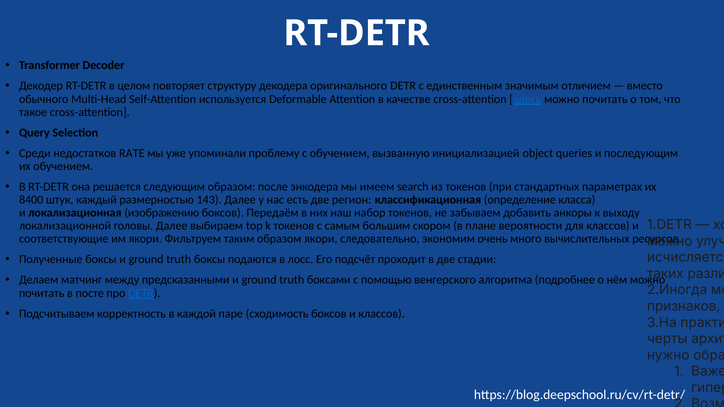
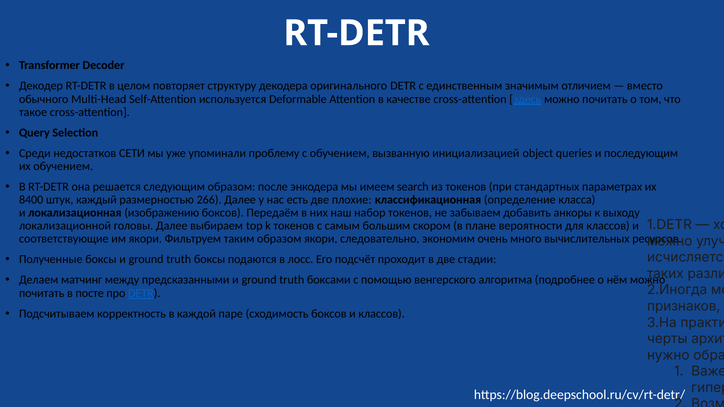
RATE: RATE -> СЕТИ (132, 153)
143: 143 -> 266 (209, 200)
две регион: регион -> плохие (352, 200)
